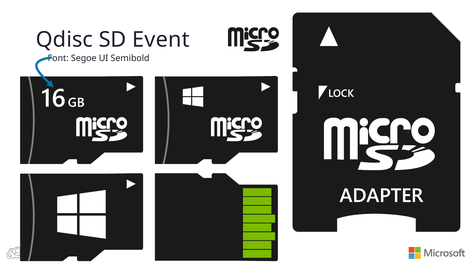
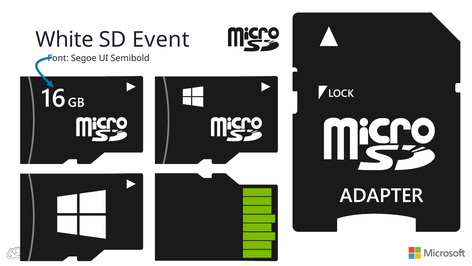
Qdisc: Qdisc -> White (65, 40)
